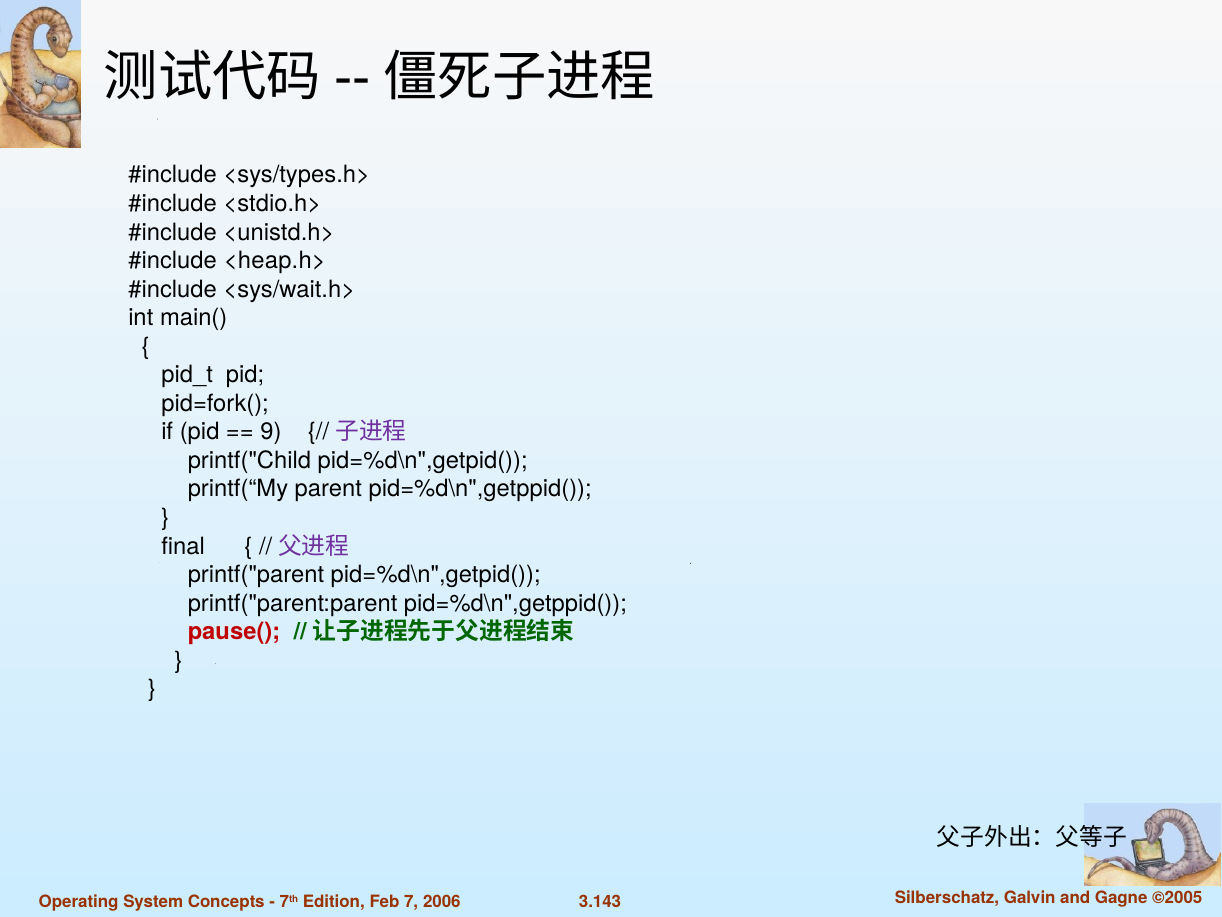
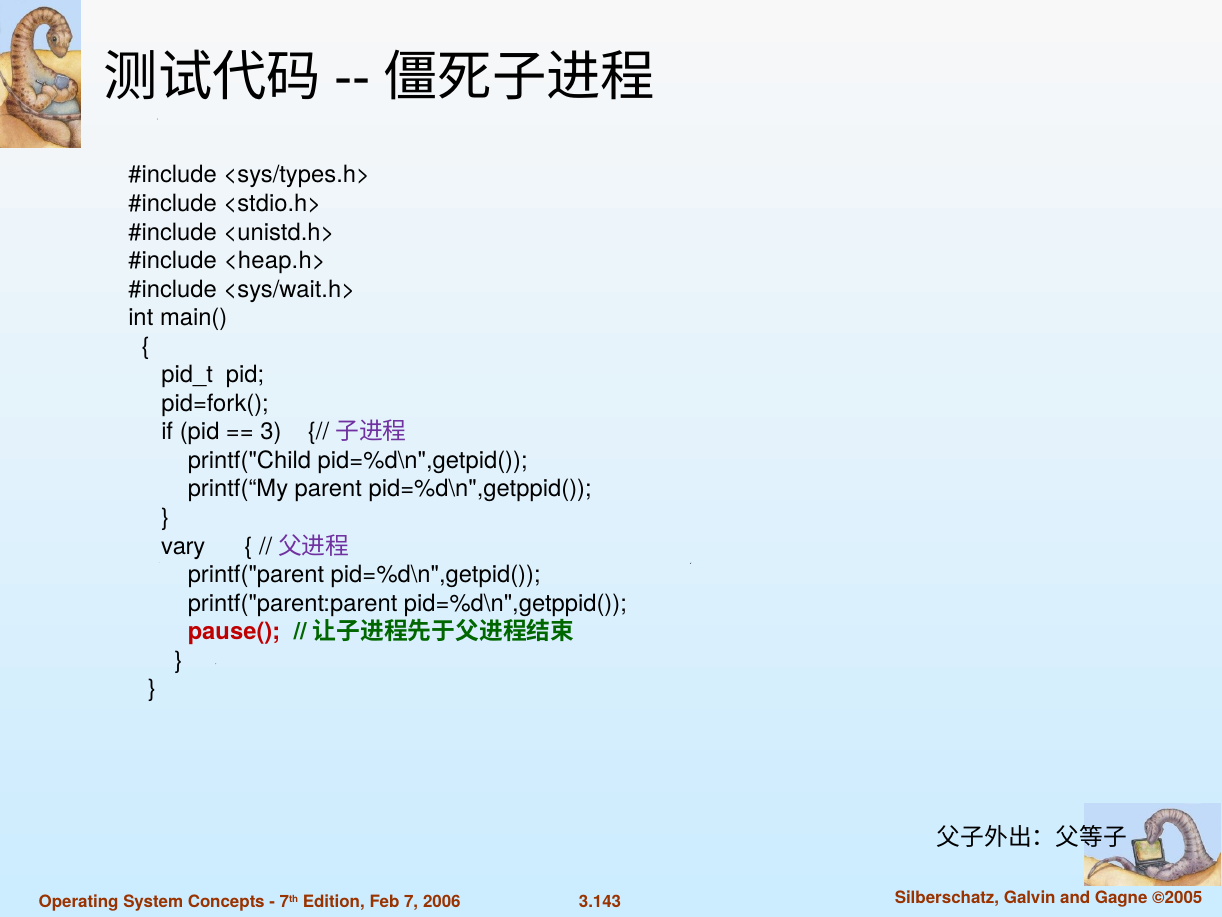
9: 9 -> 3 (271, 432)
final: final -> vary (183, 546)
